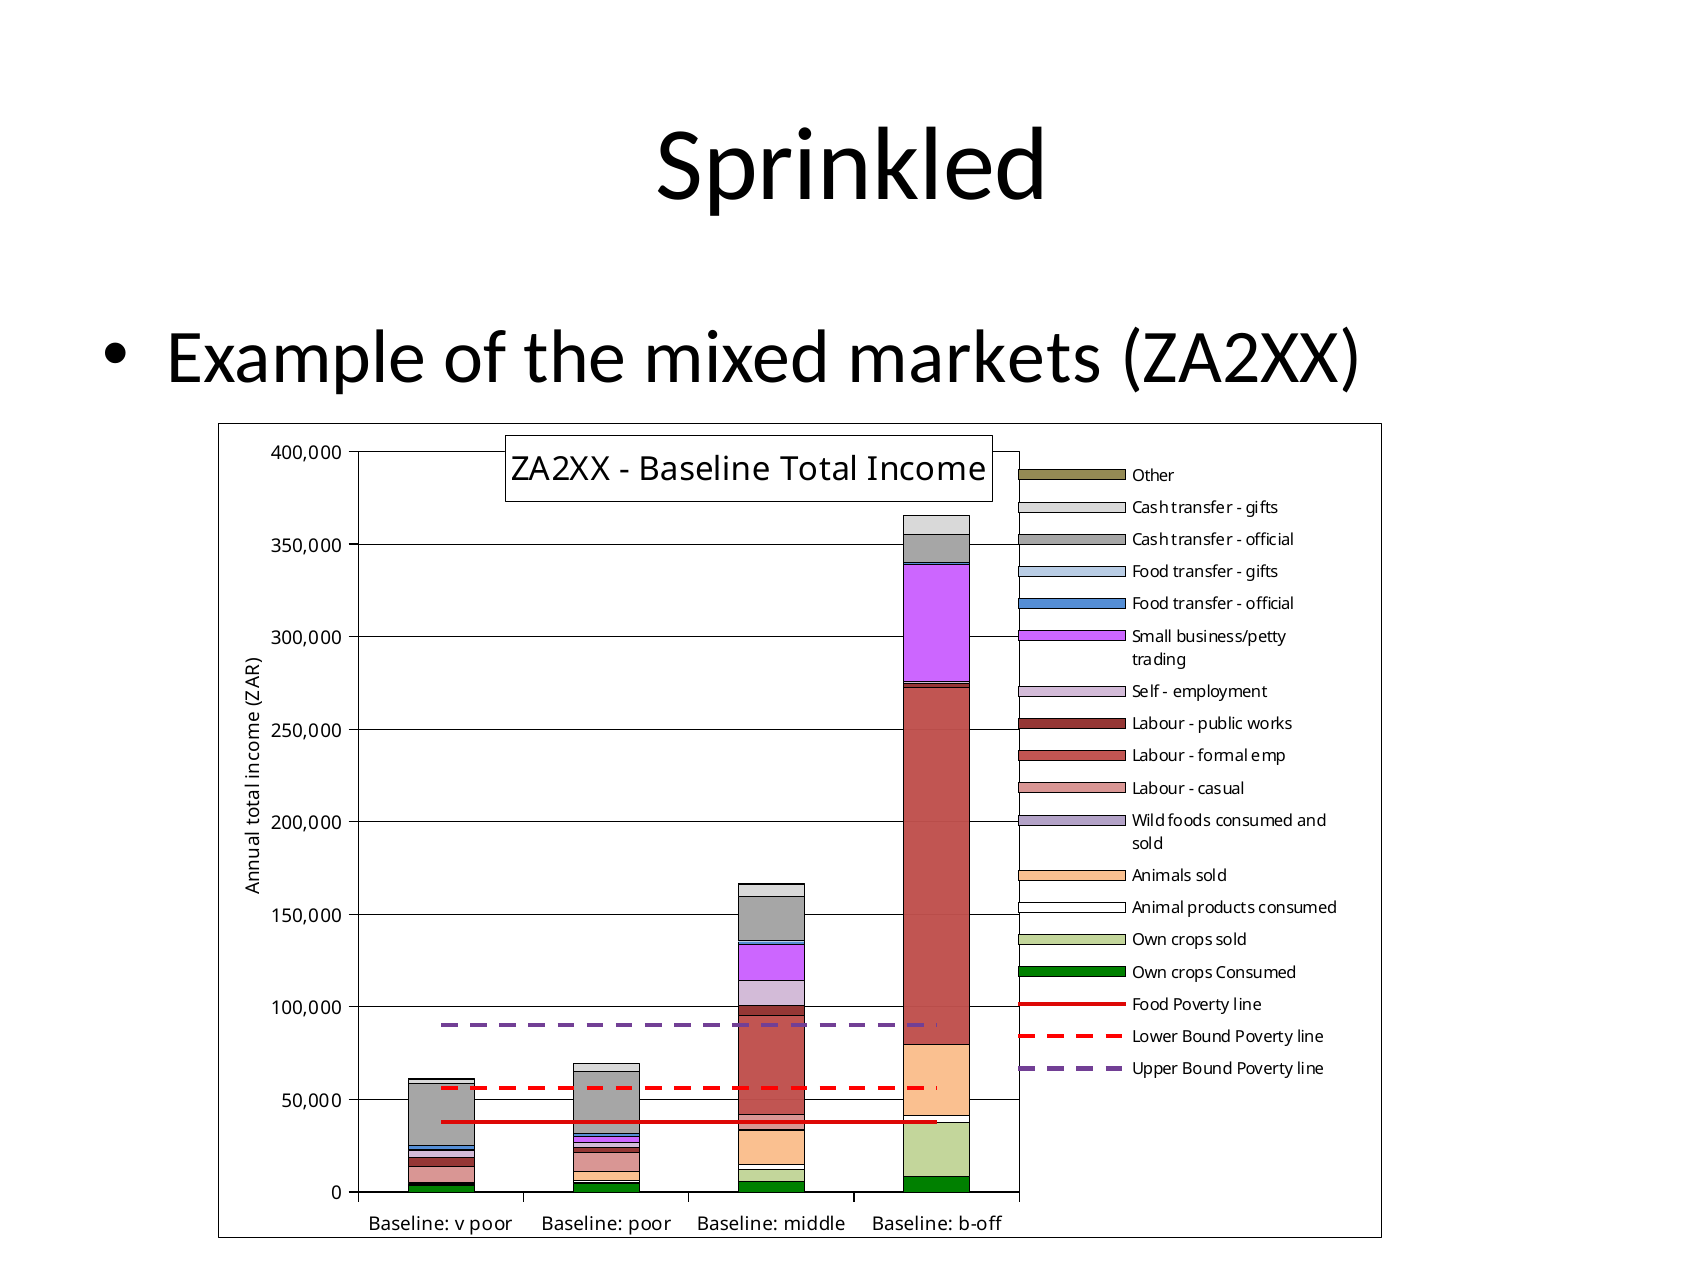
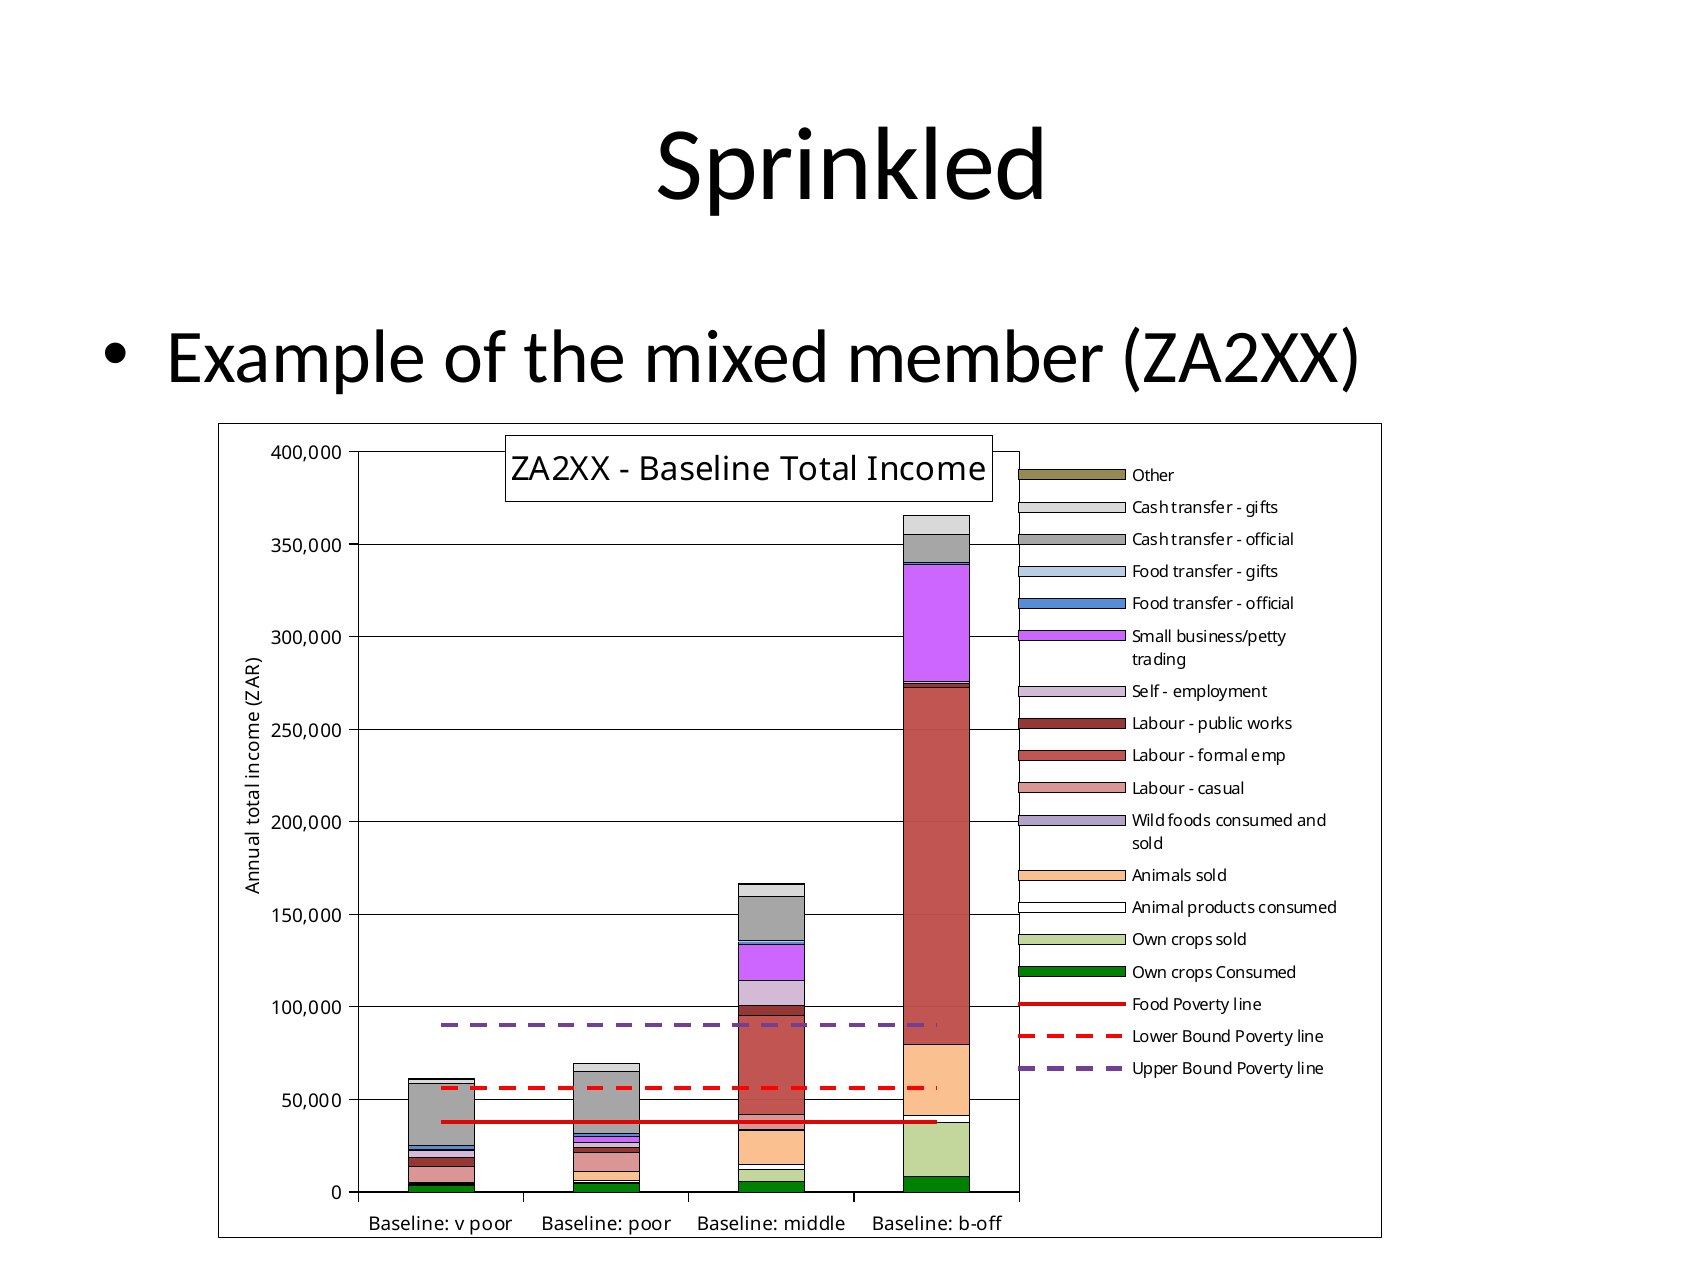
markets: markets -> member (975, 358)
